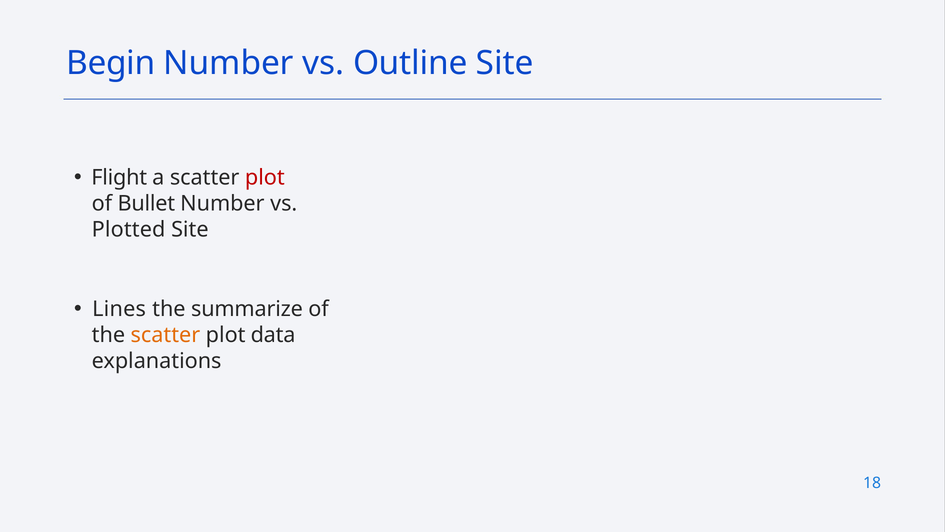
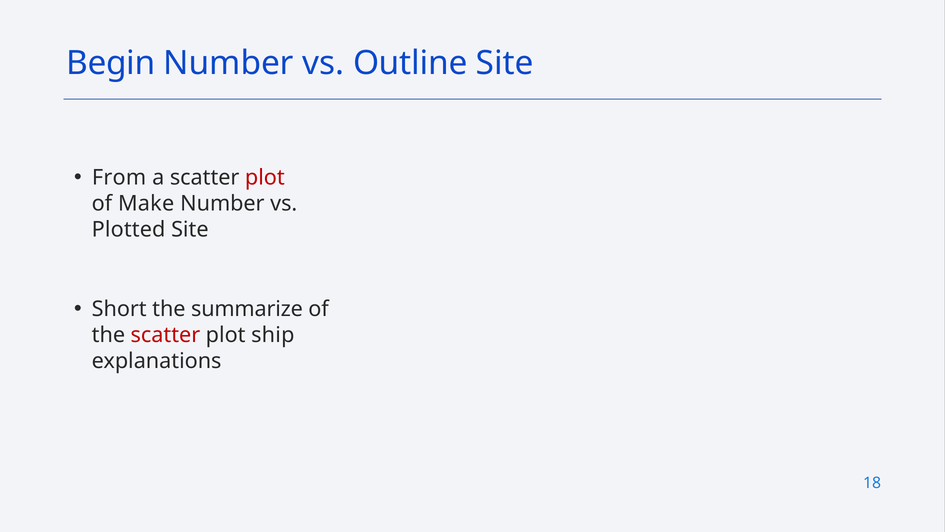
Flight: Flight -> From (119, 177)
Bullet: Bullet -> Make (146, 203)
Lines: Lines -> Short (119, 309)
scatter colour: orange -> red (165, 335)
data: data -> ship (273, 335)
